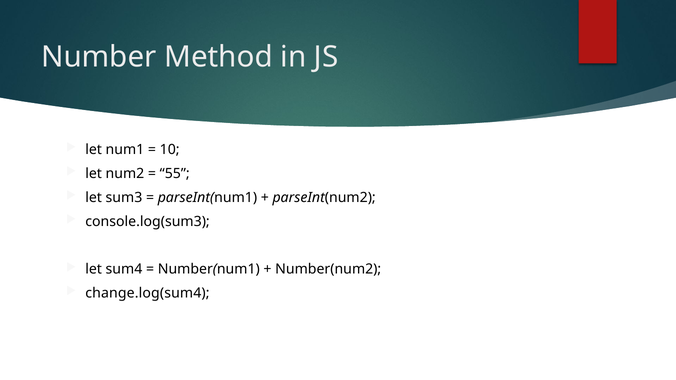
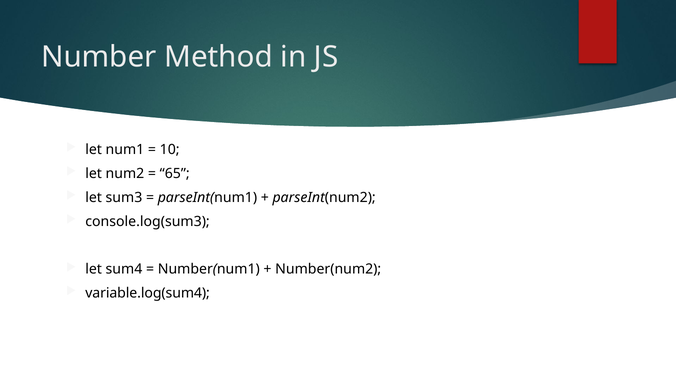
55: 55 -> 65 (175, 174)
change.log(sum4: change.log(sum4 -> variable.log(sum4 (148, 293)
